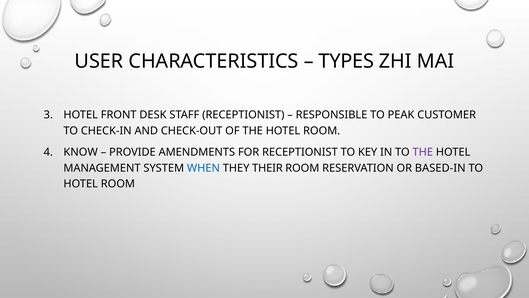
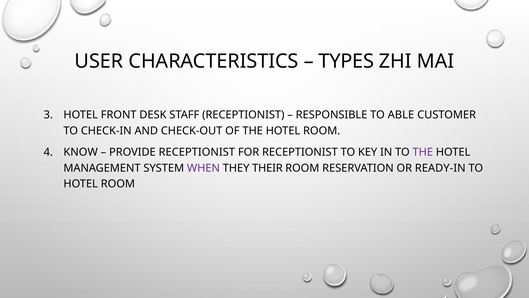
PEAK: PEAK -> ABLE (401, 115)
PROVIDE AMENDMENTS: AMENDMENTS -> RECEPTIONIST (197, 152)
WHEN colour: blue -> purple (203, 168)
BASED-IN: BASED-IN -> READY-IN (440, 168)
